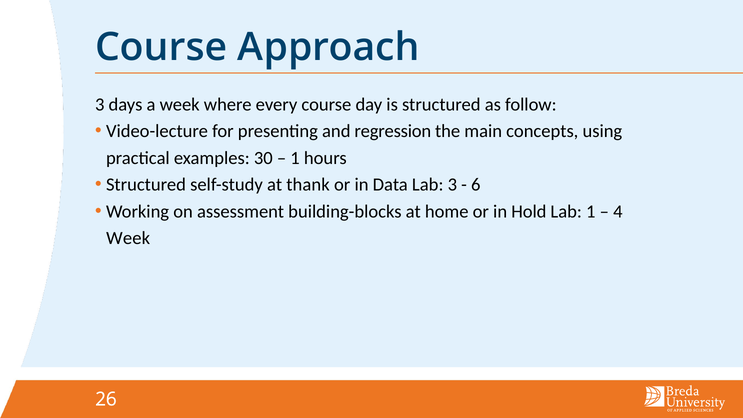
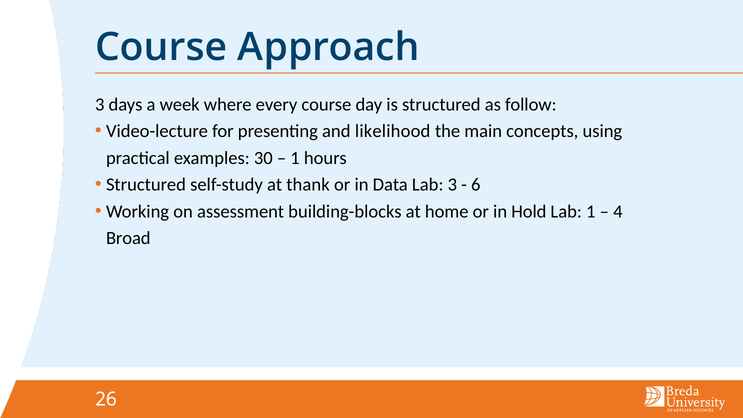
regression: regression -> likelihood (393, 131)
Week: Week -> Broad (128, 238)
